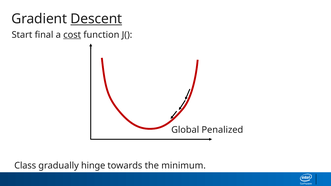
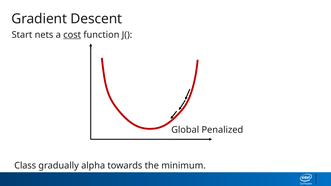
Descent underline: present -> none (96, 19)
final: final -> nets (44, 35)
hinge: hinge -> alpha (93, 166)
